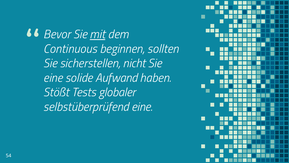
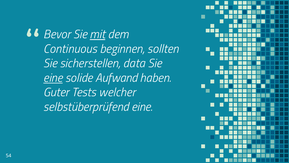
nicht: nicht -> data (134, 63)
eine underline: none -> present (53, 78)
Stößt: Stößt -> Guter (56, 92)
globaler: globaler -> welcher (117, 92)
